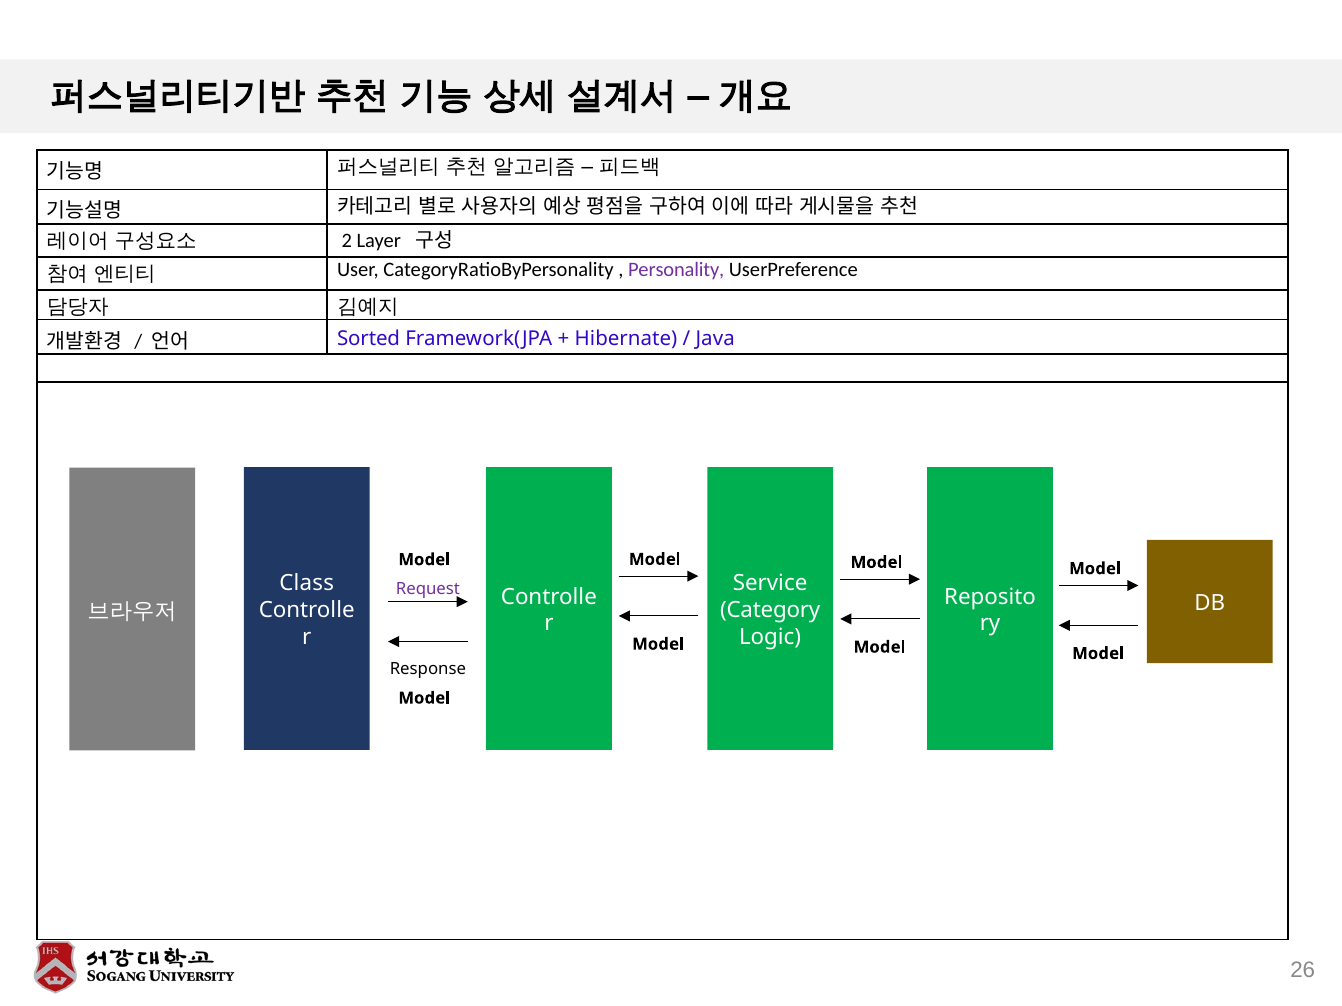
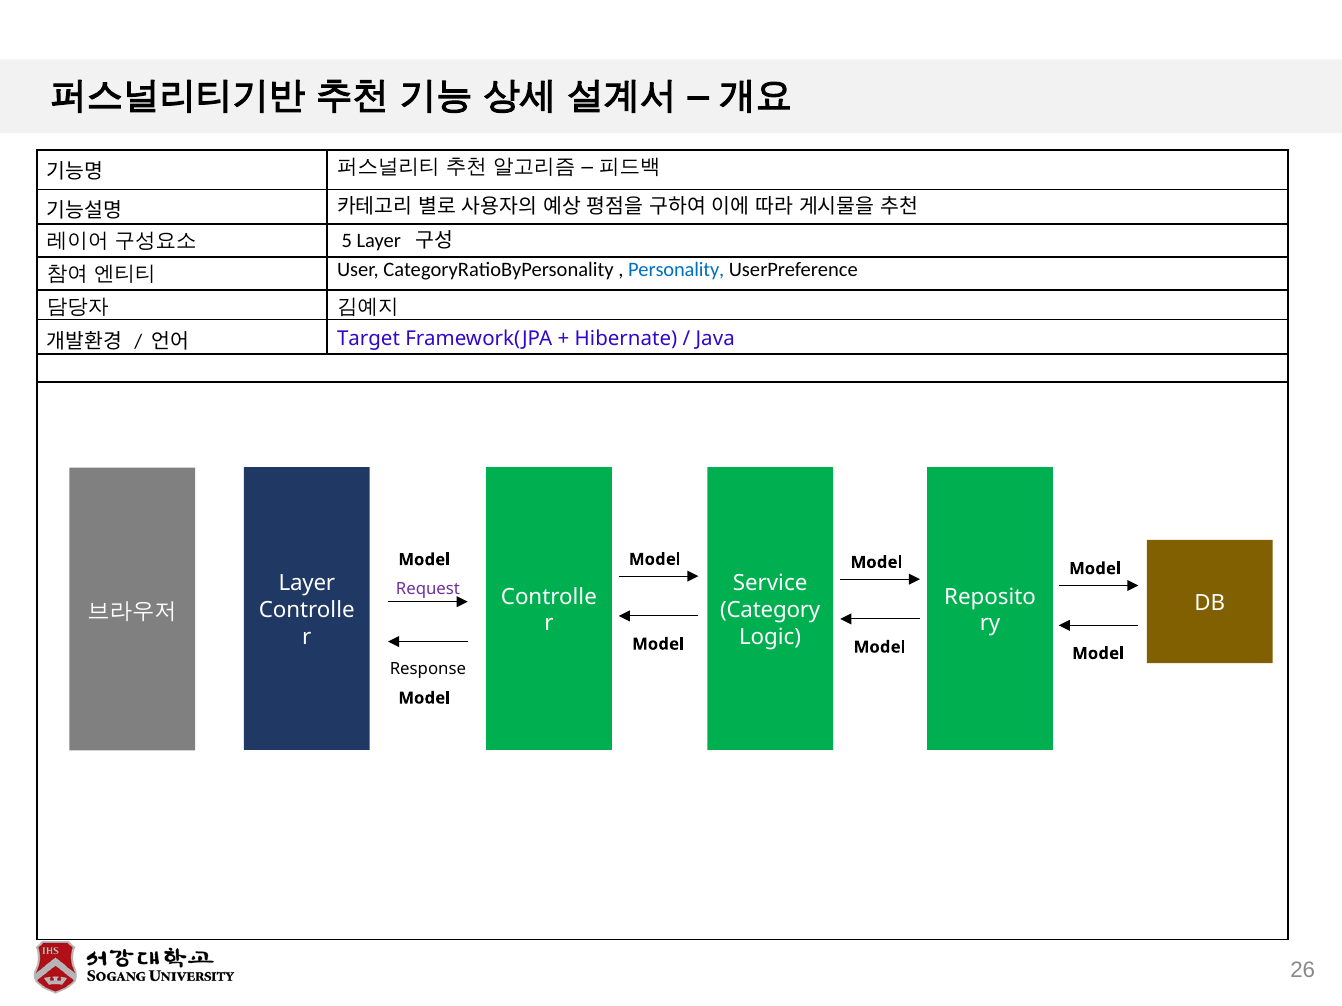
2: 2 -> 5 (347, 241)
Personality colour: purple -> blue (676, 270)
Sorted: Sorted -> Target (368, 339)
Class: Class -> Layer (307, 584)
